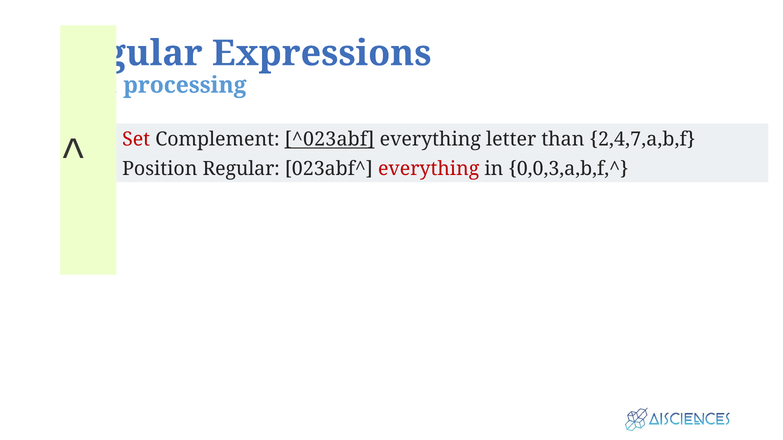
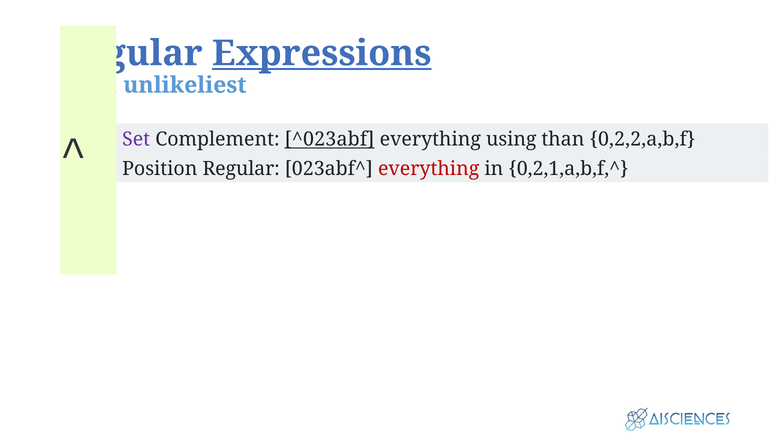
Expressions underline: none -> present (322, 53)
processing: processing -> unlikeliest (185, 85)
Set colour: red -> purple (136, 140)
letter: letter -> using (511, 140)
2,4,7,a,b,f: 2,4,7,a,b,f -> 0,2,2,a,b,f (642, 140)
0,0,3,a,b,f,^: 0,0,3,a,b,f,^ -> 0,2,1,a,b,f,^ (568, 169)
